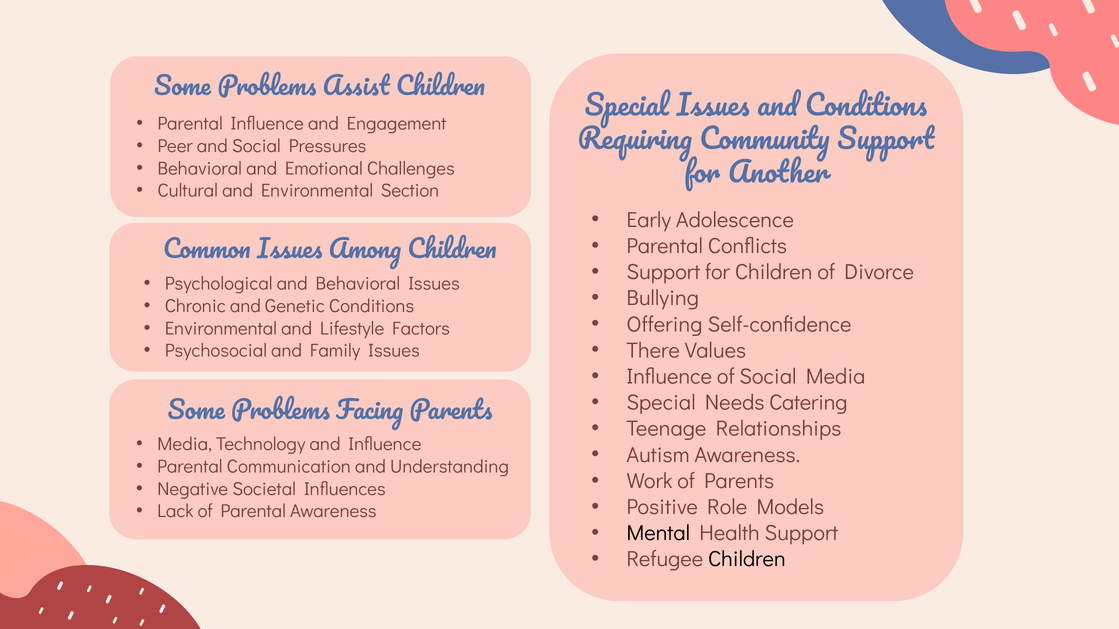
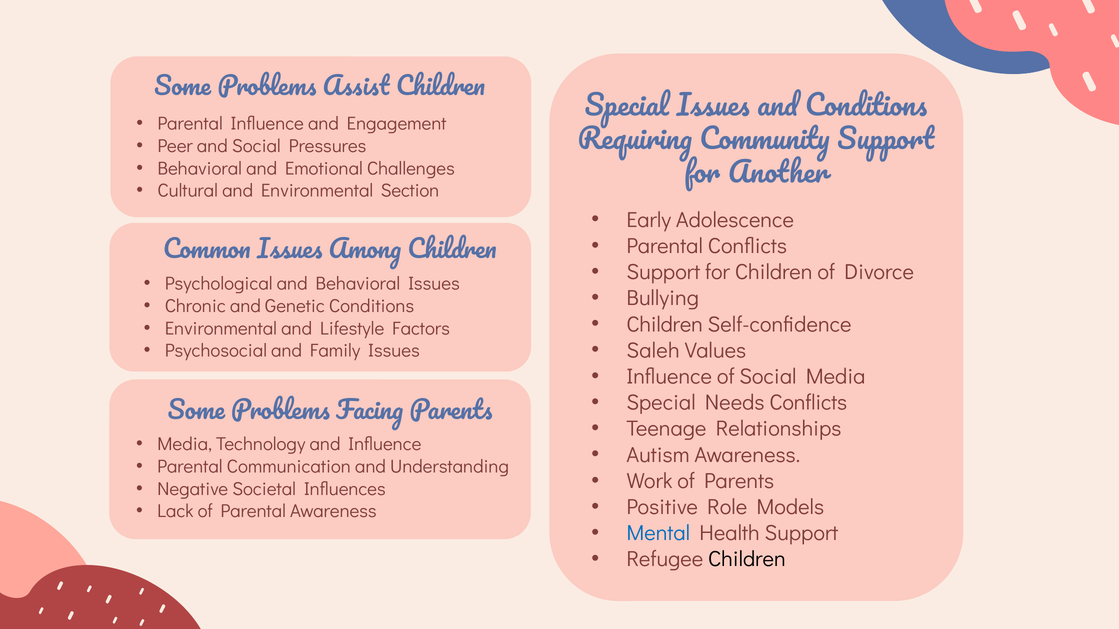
Offering: Offering -> Children (665, 325)
There: There -> Saleh (653, 351)
Needs Catering: Catering -> Conflicts (808, 403)
Mental colour: black -> blue (658, 534)
